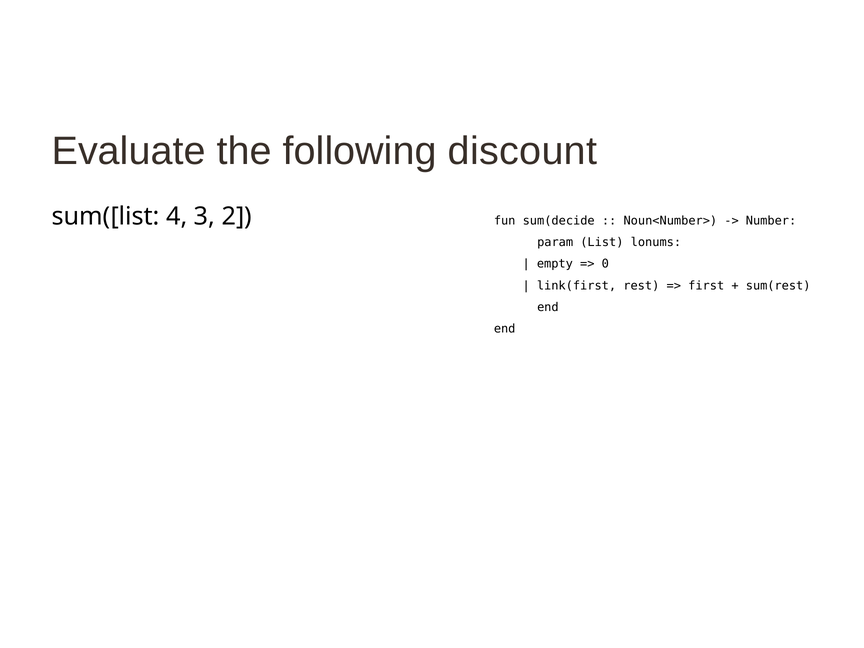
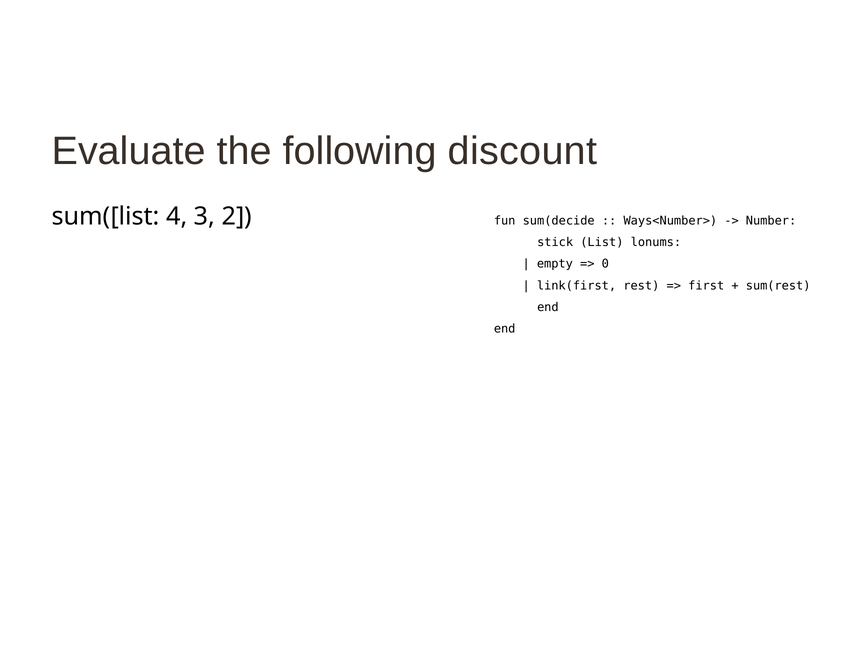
Noun<Number>: Noun<Number> -> Ways<Number> (670, 221)
param: param -> stick (555, 242)
